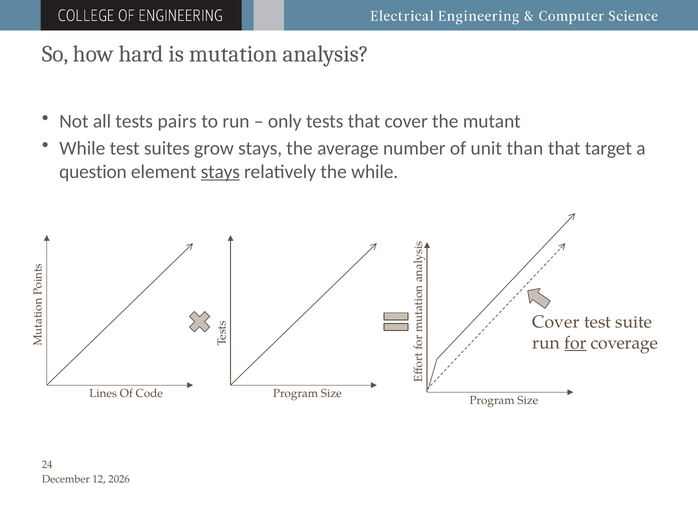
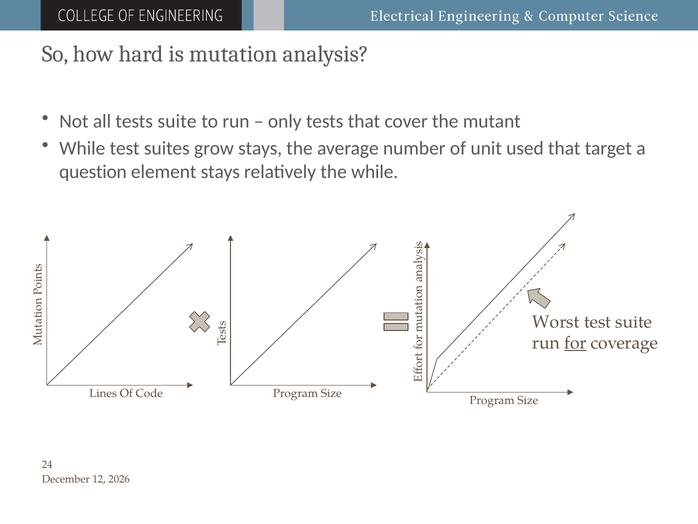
tests pairs: pairs -> suite (177, 121)
than: than -> used (525, 148)
stays underline: present -> none (220, 172)
Cover: Cover -> Worst (556, 322)
